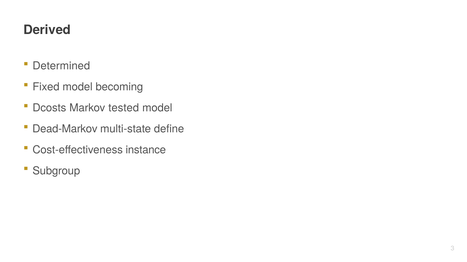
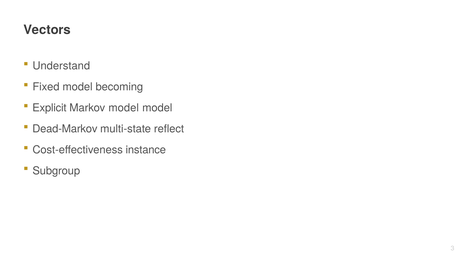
Derived: Derived -> Vectors (47, 30)
Determined: Determined -> Understand (61, 66)
Dcosts: Dcosts -> Explicit (49, 108)
Markov tested: tested -> model (124, 108)
define: define -> reflect (169, 129)
